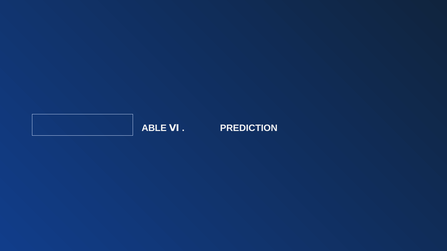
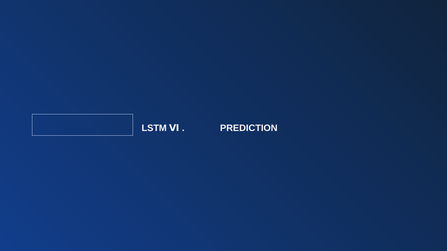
ABLE: ABLE -> LSTM (154, 128)
